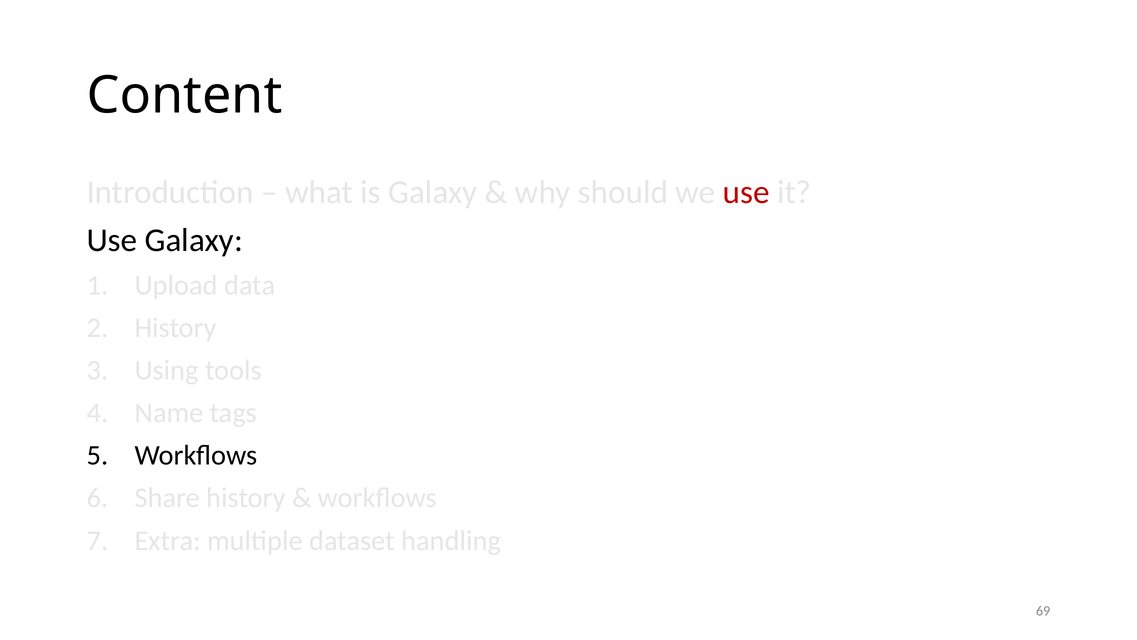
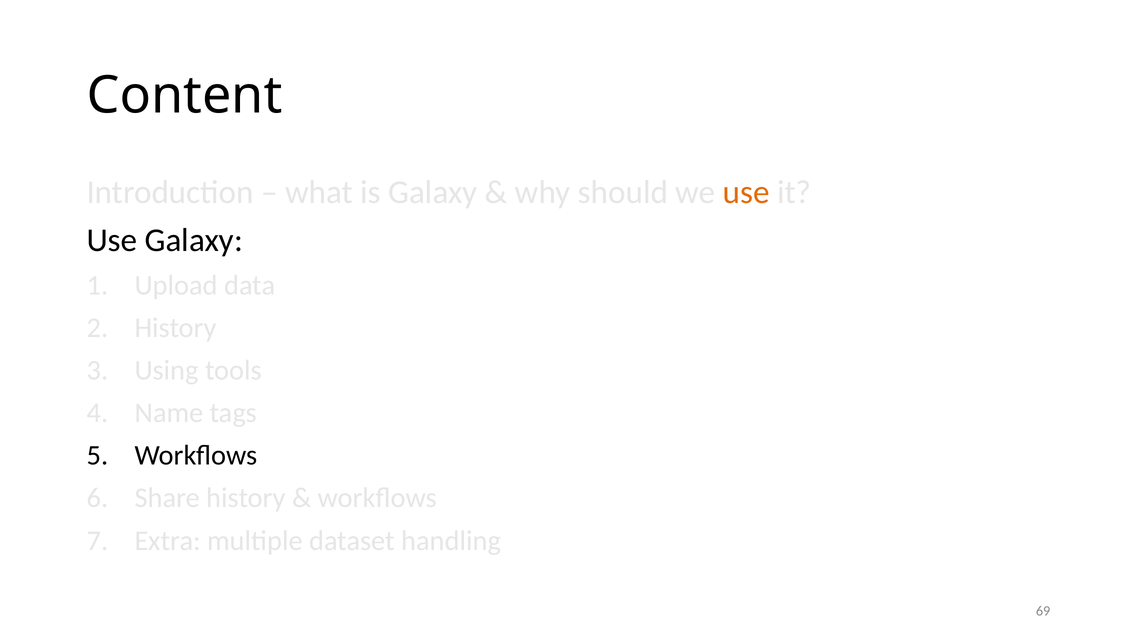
use colour: red -> orange (746, 192)
